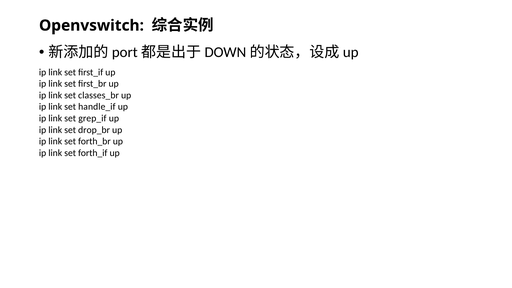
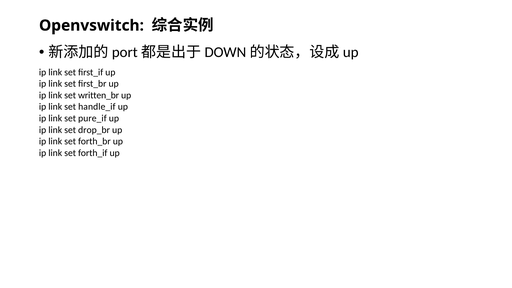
classes_br: classes_br -> written_br (99, 95)
grep_if: grep_if -> pure_if (92, 118)
